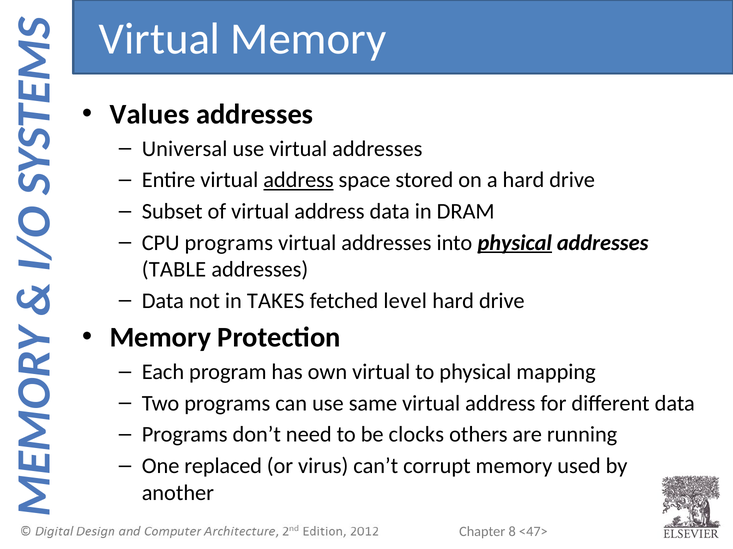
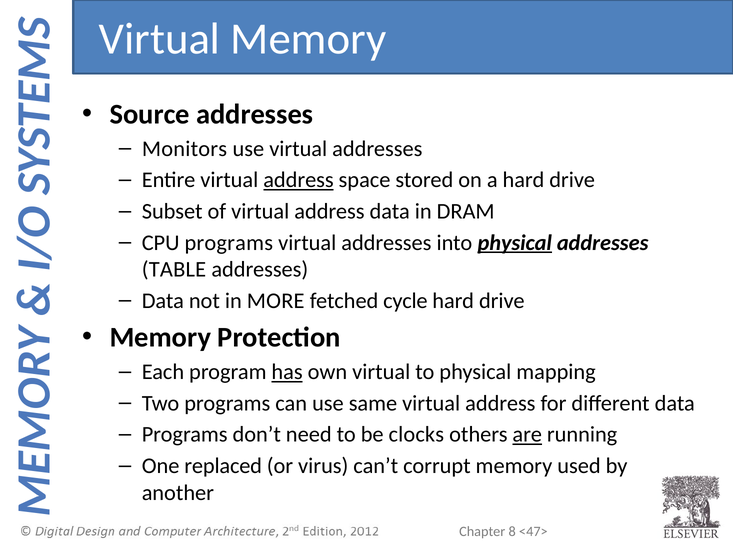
Values: Values -> Source (150, 114)
Universal: Universal -> Monitors (185, 149)
TAKES: TAKES -> MORE (276, 301)
level: level -> cycle (405, 301)
has underline: none -> present (287, 373)
are underline: none -> present (527, 435)
